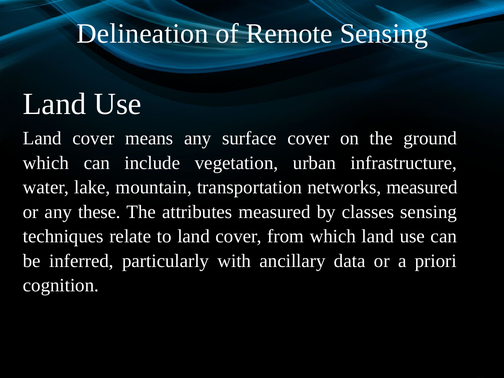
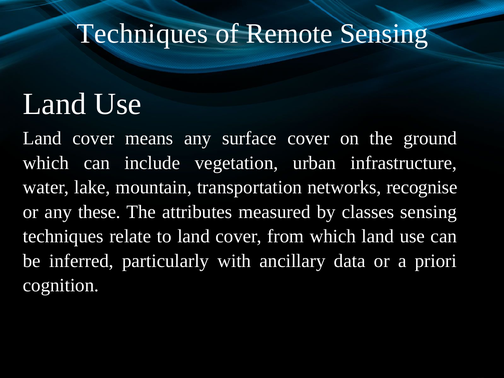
Delineation: Delineation -> Techniques (142, 33)
networks measured: measured -> recognise (422, 187)
